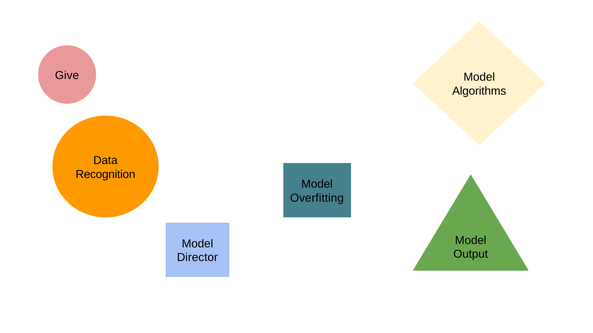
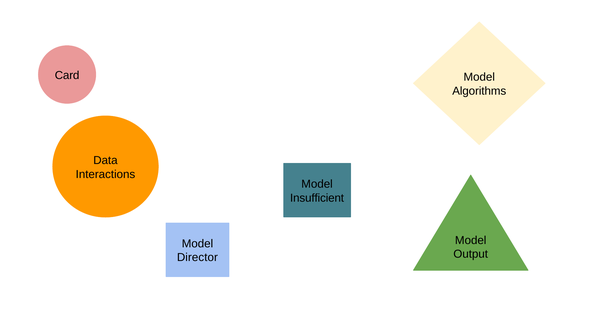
Give: Give -> Card (67, 75)
Recognition: Recognition -> Interactions (105, 175)
Overfitting: Overfitting -> Insufficient (317, 198)
